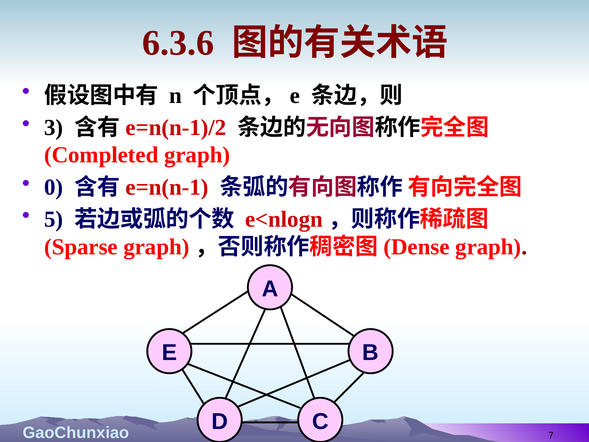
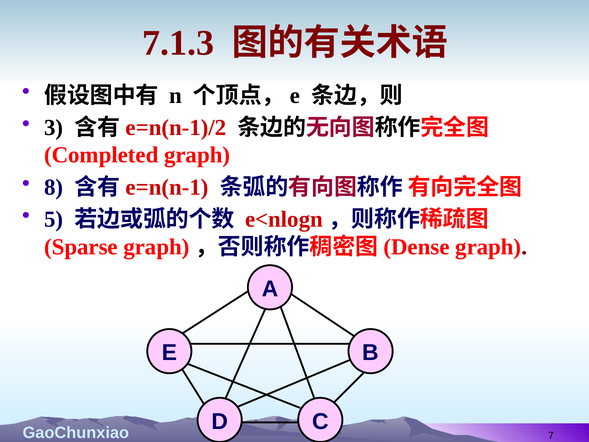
6.3.6: 6.3.6 -> 7.1.3 (178, 43)
0: 0 -> 8 (54, 187)
